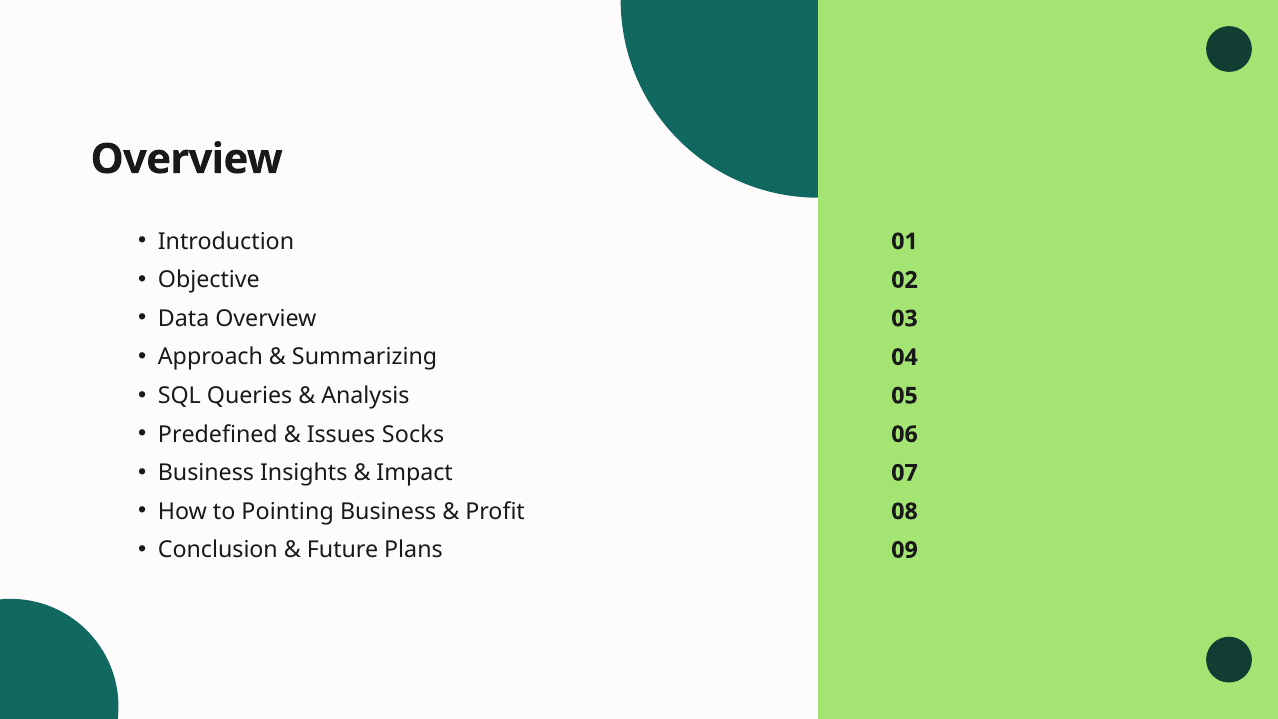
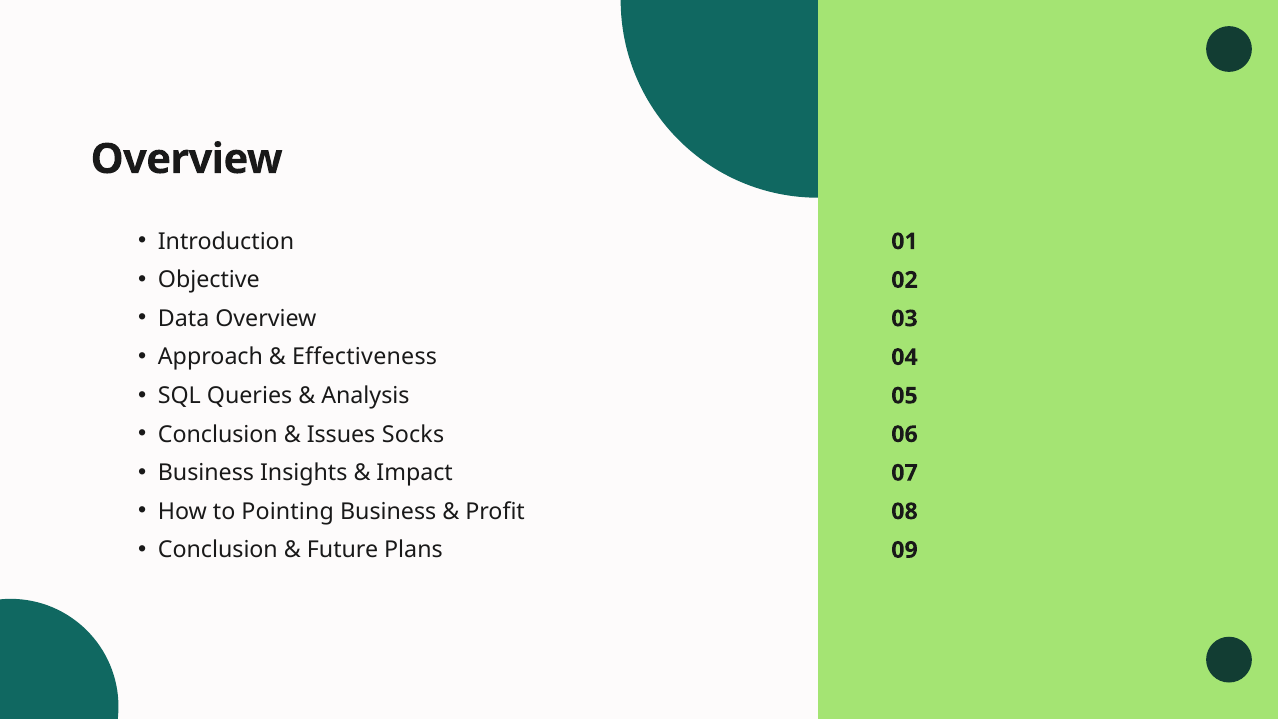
Summarizing: Summarizing -> Effectiveness (365, 357)
Predefined: Predefined -> Conclusion (218, 434)
